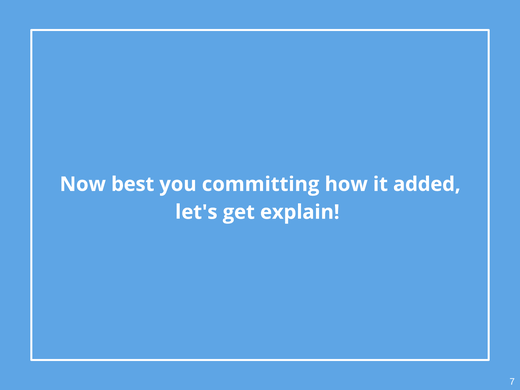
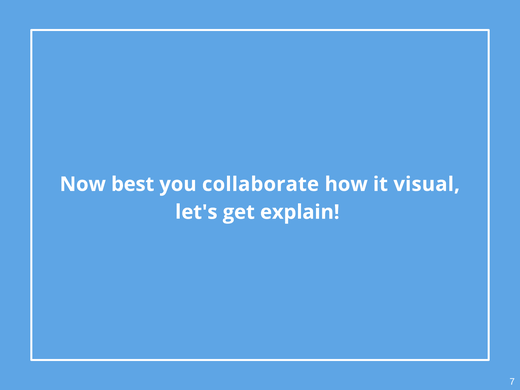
committing: committing -> collaborate (260, 184)
added: added -> visual (427, 184)
